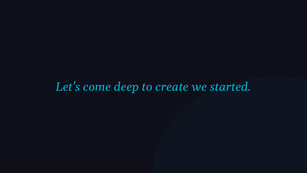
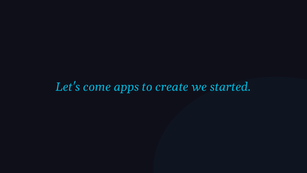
deep: deep -> apps (127, 87)
